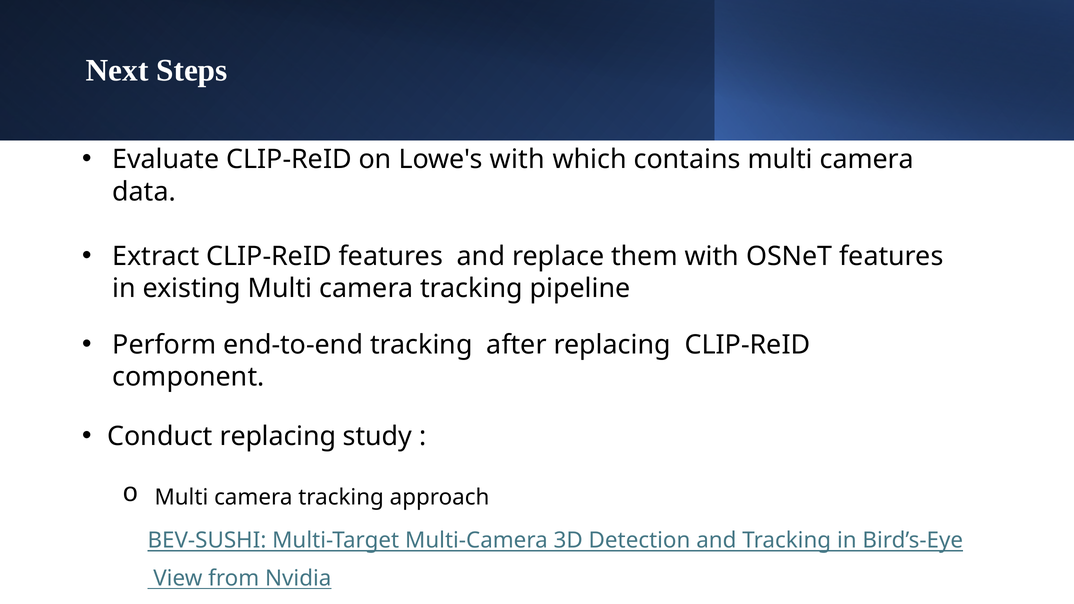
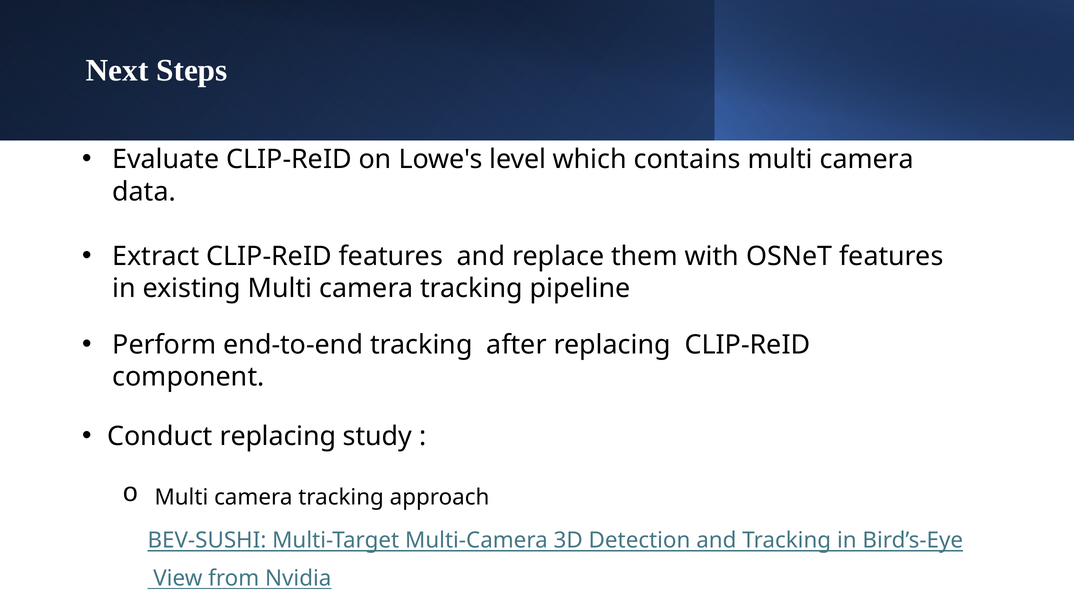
Lowe's with: with -> level (518, 160)
